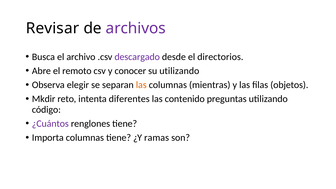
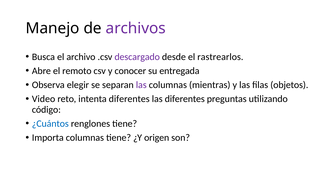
Revisar: Revisar -> Manejo (53, 28)
directorios: directorios -> rastrearlos (220, 57)
su utilizando: utilizando -> entregada (179, 71)
las colour: orange -> purple (141, 85)
Mkdir: Mkdir -> Video (44, 99)
las contenido: contenido -> diferentes (185, 99)
¿Cuántos colour: purple -> blue (50, 124)
ramas: ramas -> origen (157, 138)
